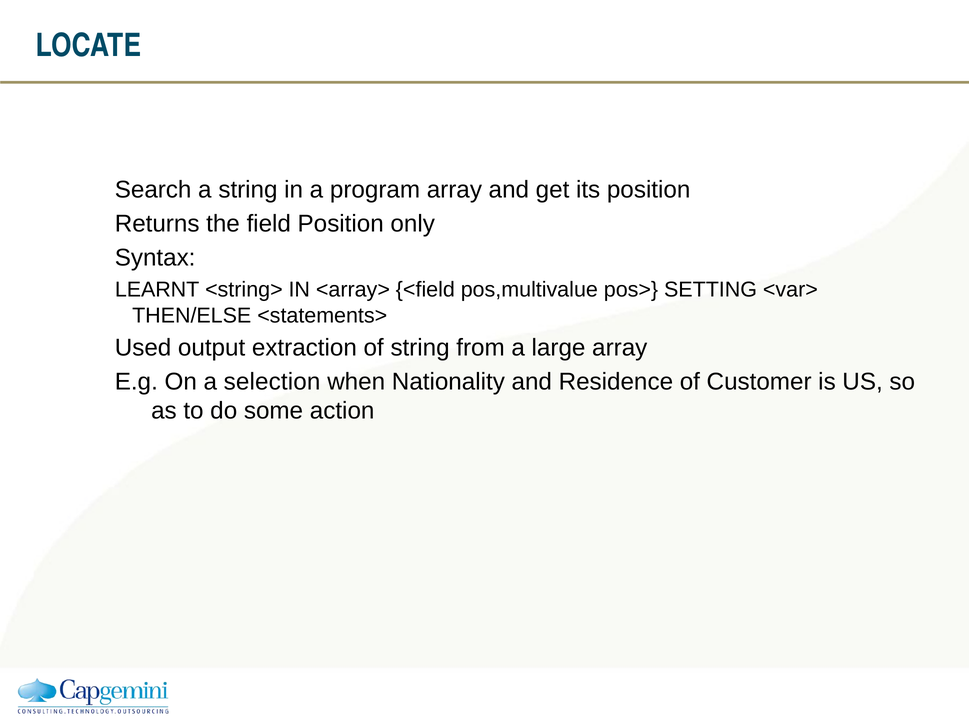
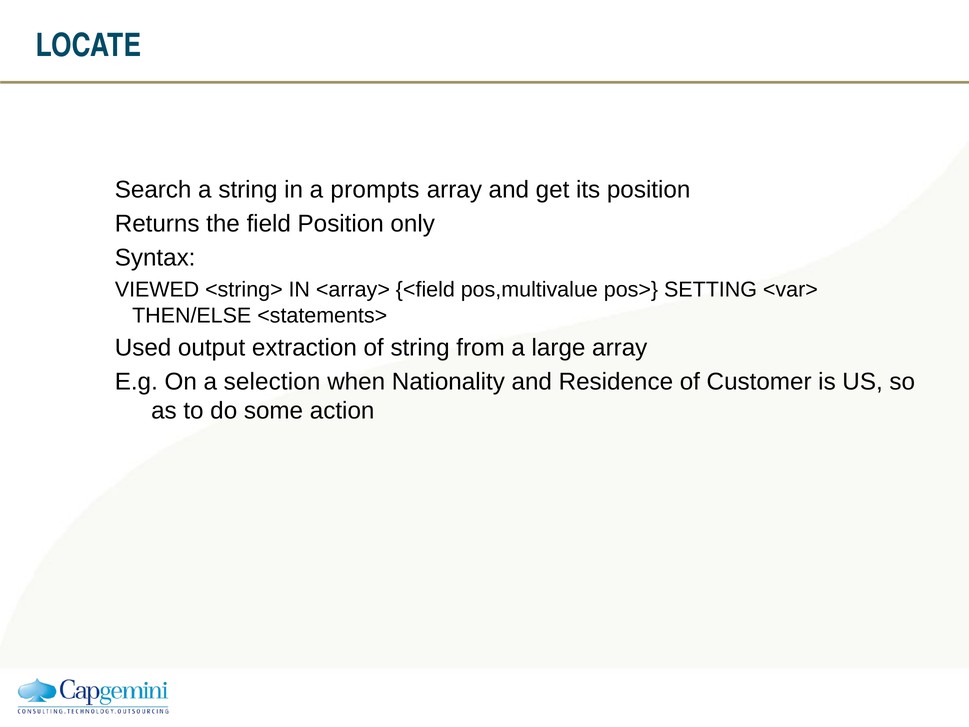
program: program -> prompts (375, 190)
LEARNT: LEARNT -> VIEWED (157, 290)
